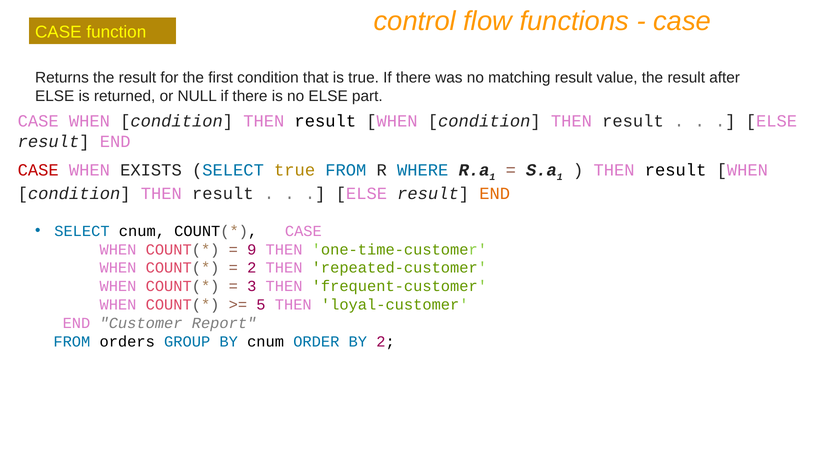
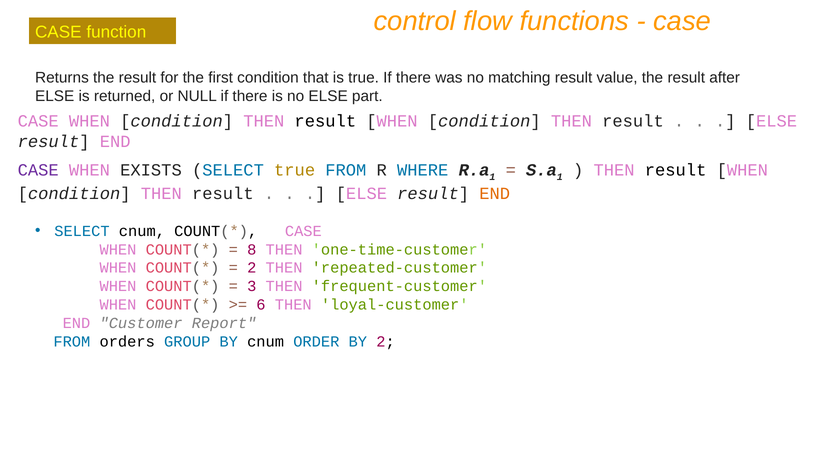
CASE colour: red -> purple (38, 170)
9: 9 -> 8 (252, 250)
5: 5 -> 6 (261, 305)
